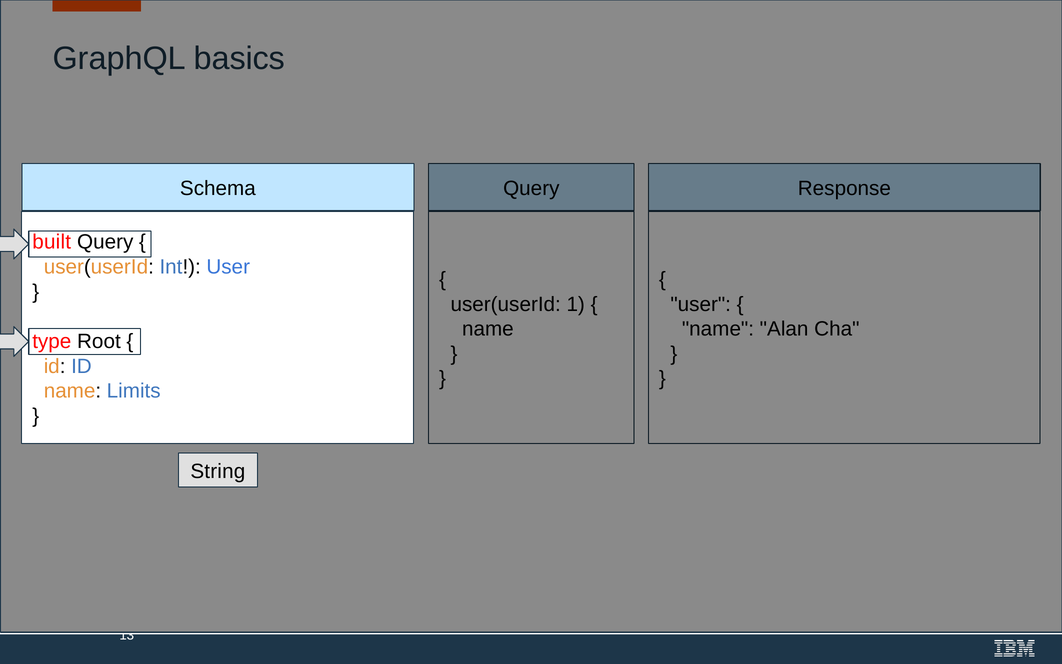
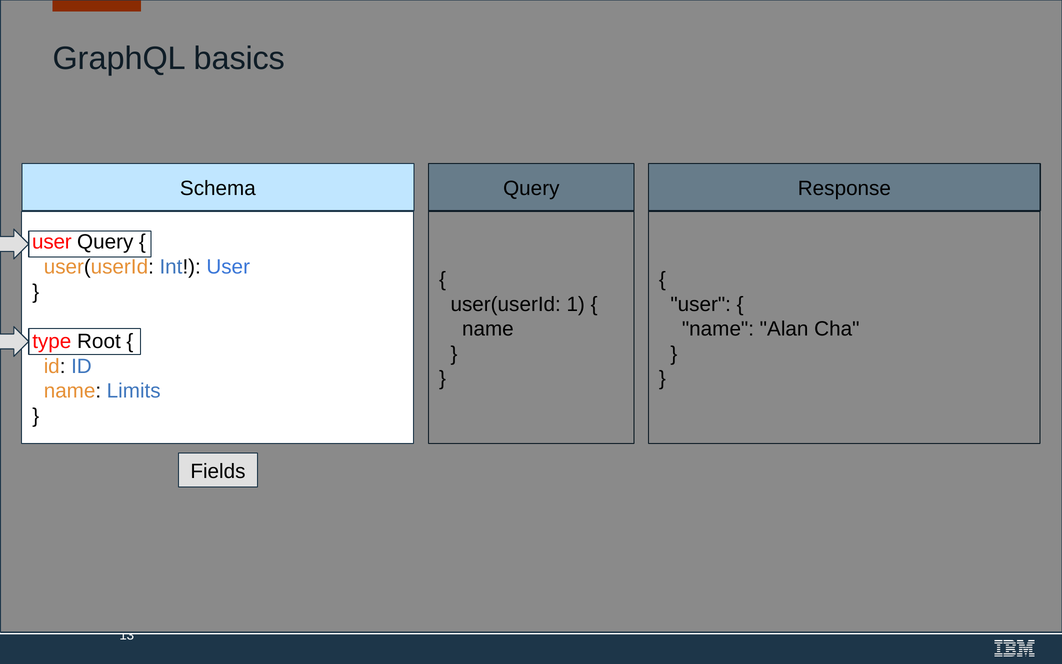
built: built -> user (52, 242)
String: String -> Fields (218, 471)
